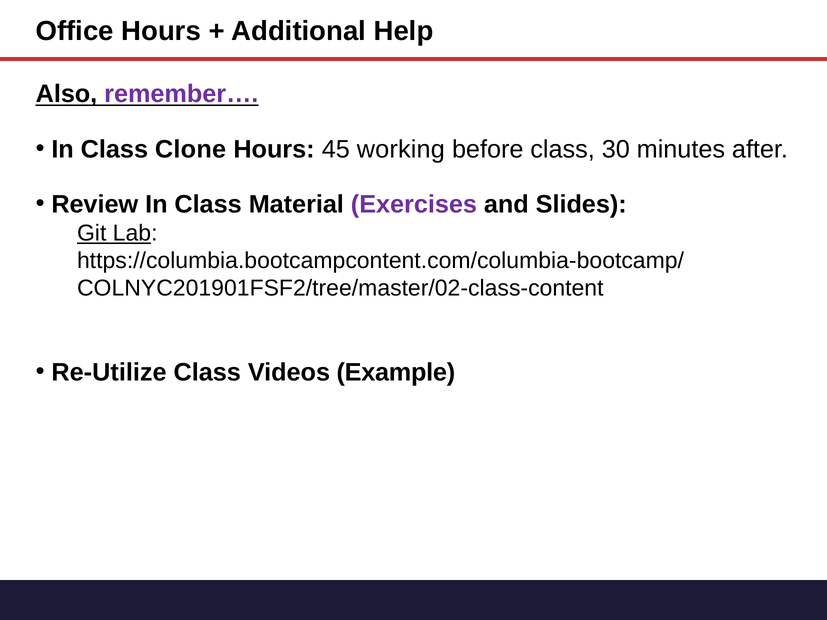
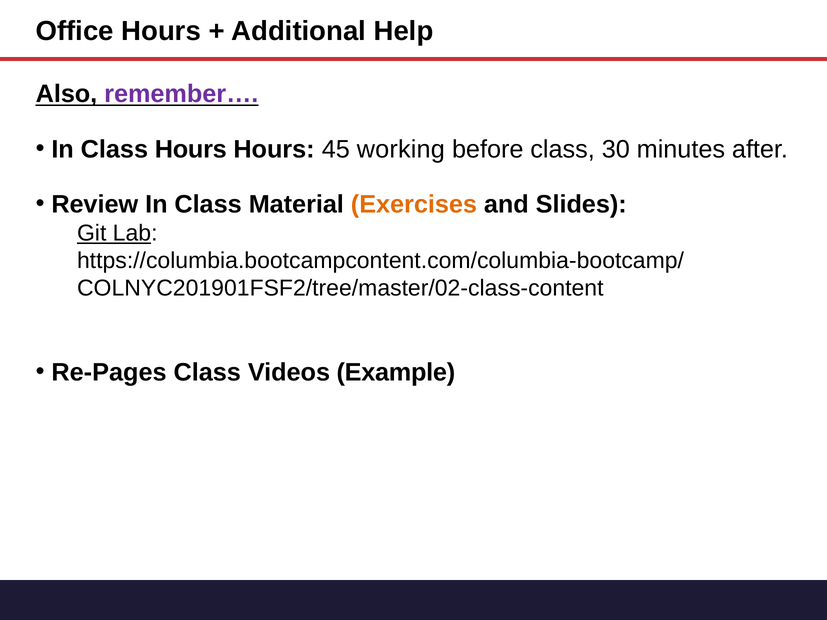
Class Clone: Clone -> Hours (191, 149)
Exercises colour: purple -> orange (414, 204)
Re-Utilize: Re-Utilize -> Re-Pages (109, 373)
